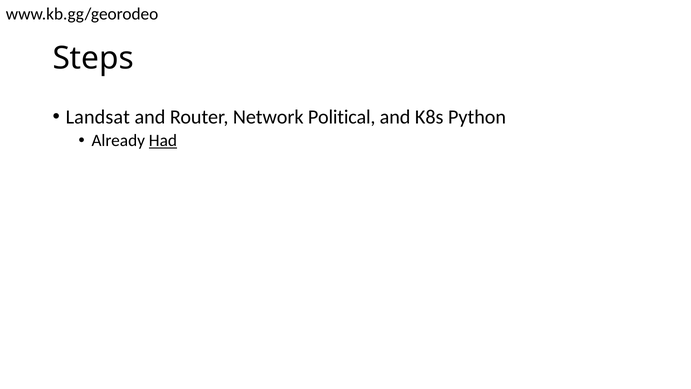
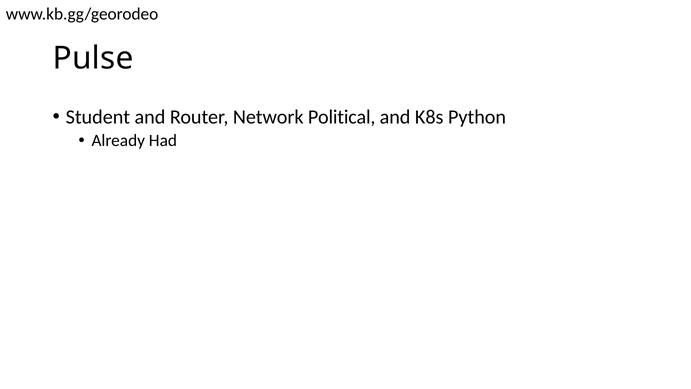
Steps: Steps -> Pulse (93, 58)
Landsat: Landsat -> Student (98, 117)
Had underline: present -> none (163, 141)
